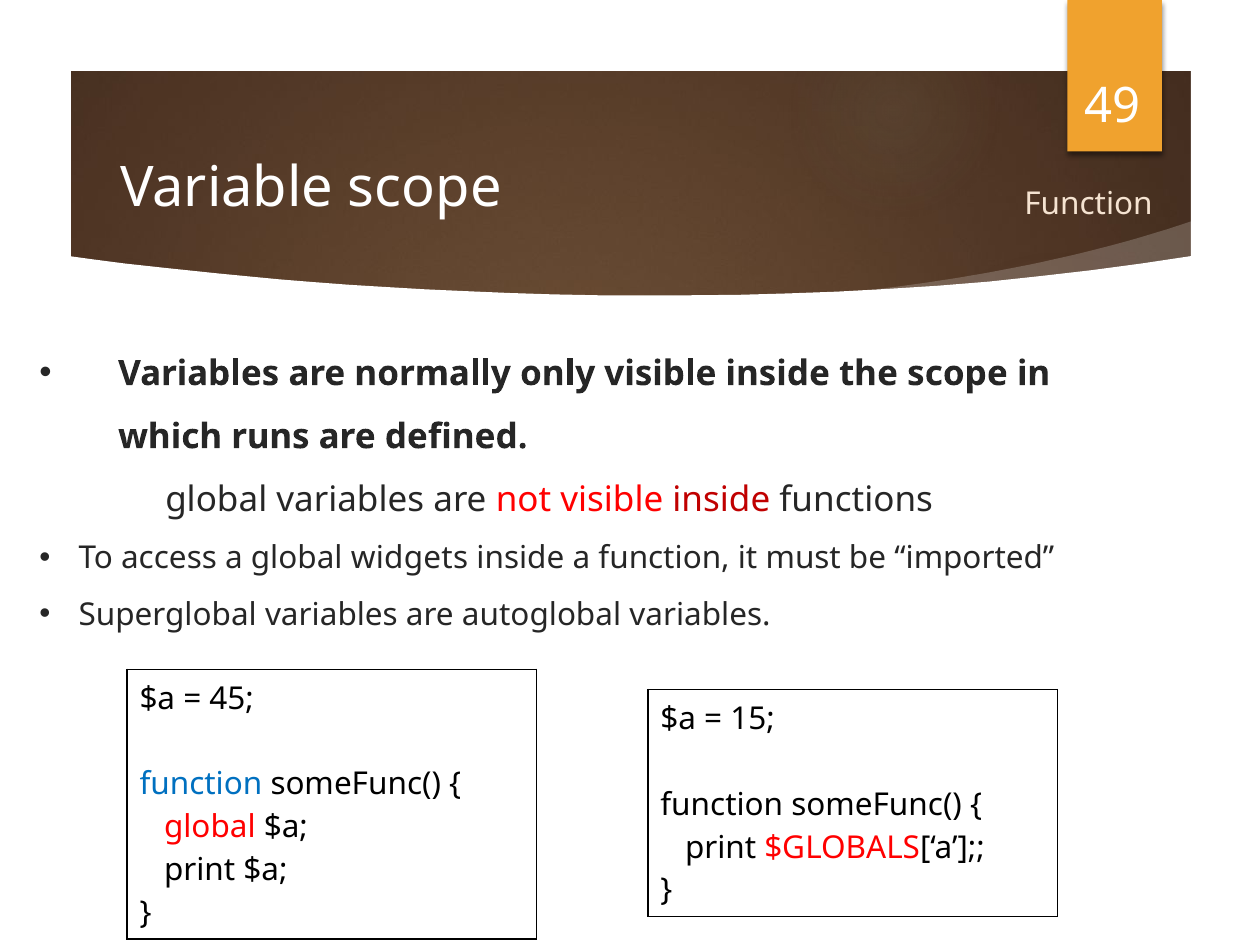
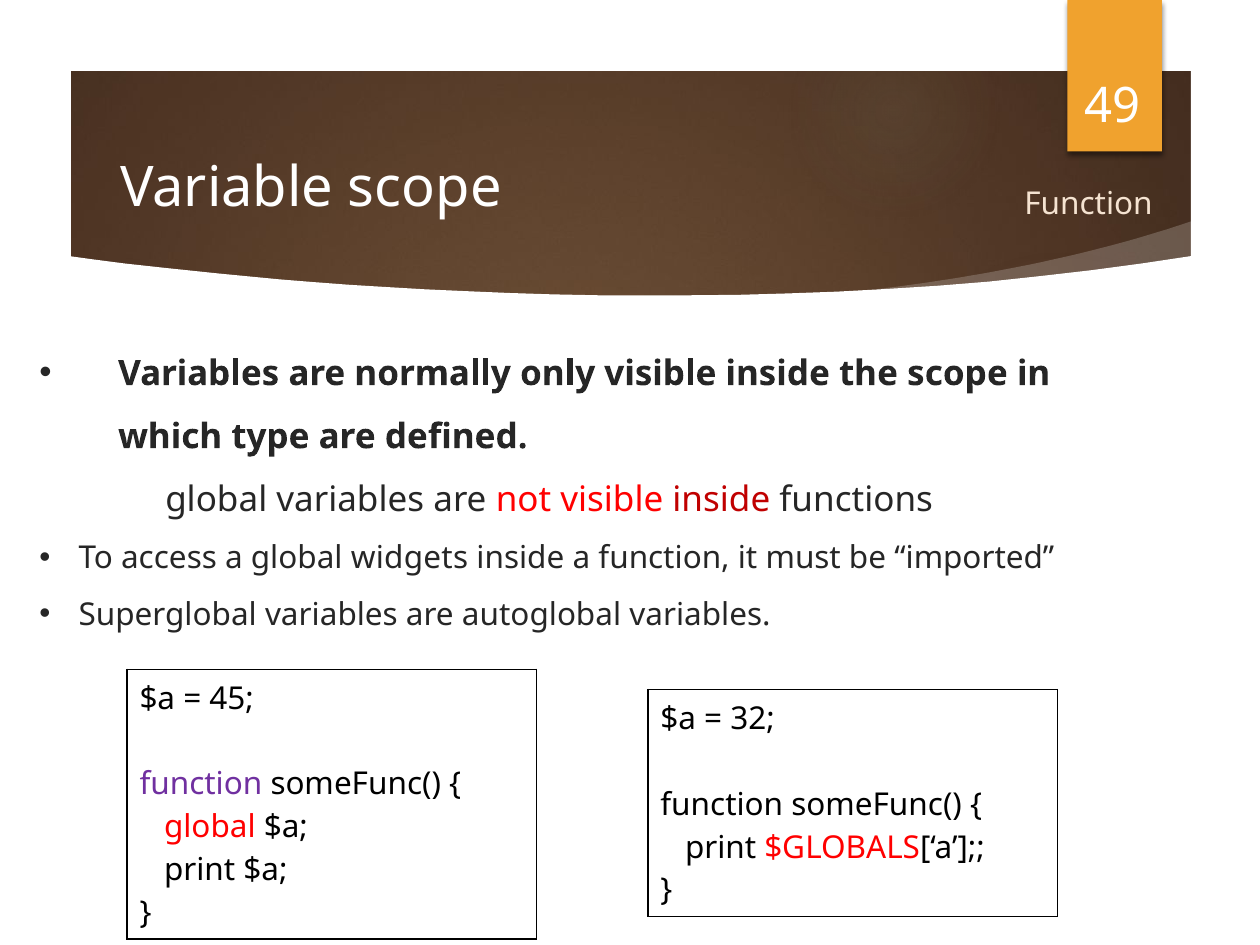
runs: runs -> type (270, 437)
15: 15 -> 32 (753, 719)
function colour: blue -> purple (201, 784)
